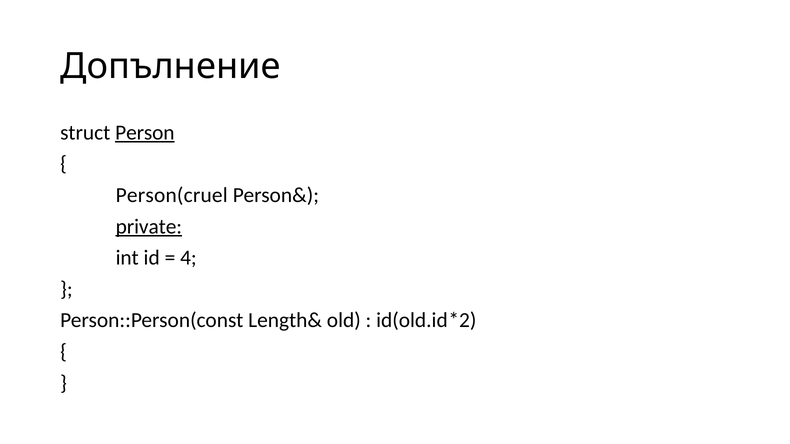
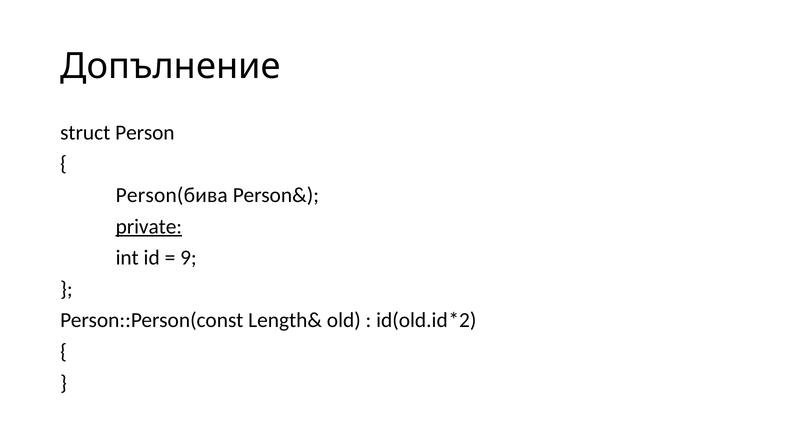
Person underline: present -> none (145, 133)
Person(cruel: Person(cruel -> Person(бива (172, 195)
4: 4 -> 9 (188, 258)
